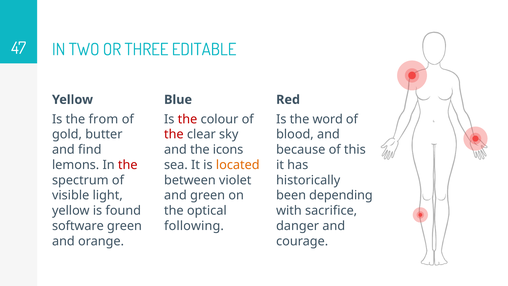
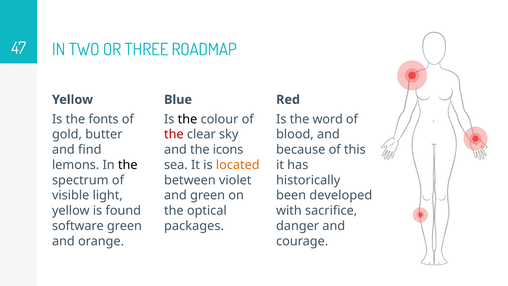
EDITABLE: EDITABLE -> ROADMAP (204, 50)
from: from -> fonts (104, 119)
the colour: red -> black (187, 119)
the colour: red -> black (128, 165)
depending: depending -> developed (341, 195)
following: following -> packages (194, 226)
